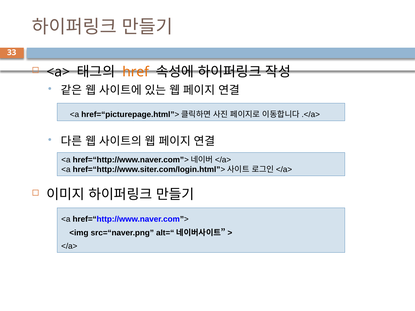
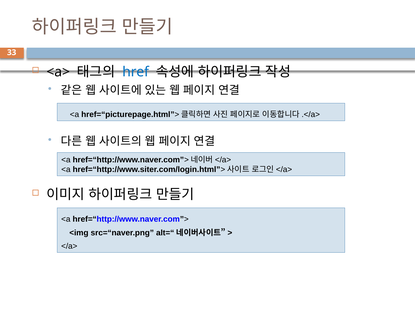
href colour: orange -> blue (136, 72)
